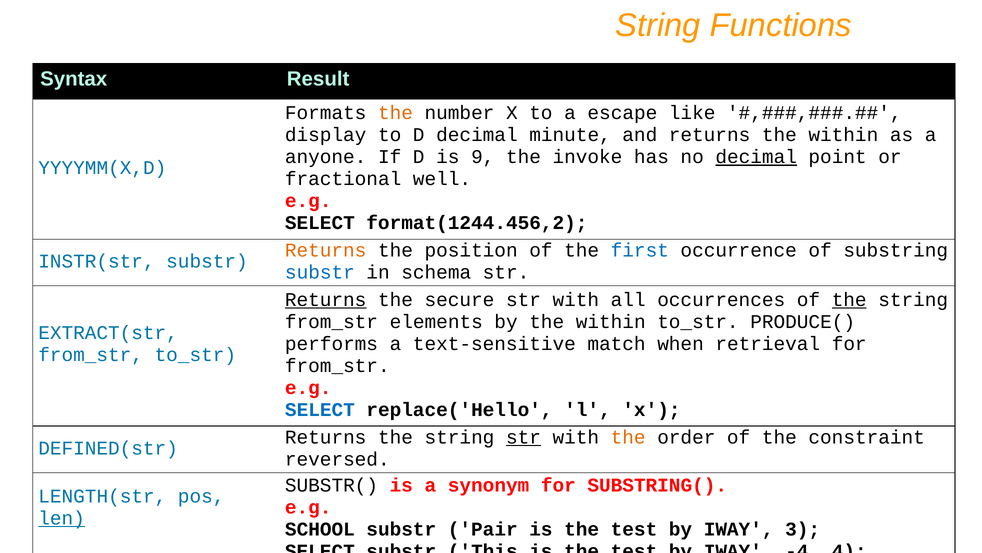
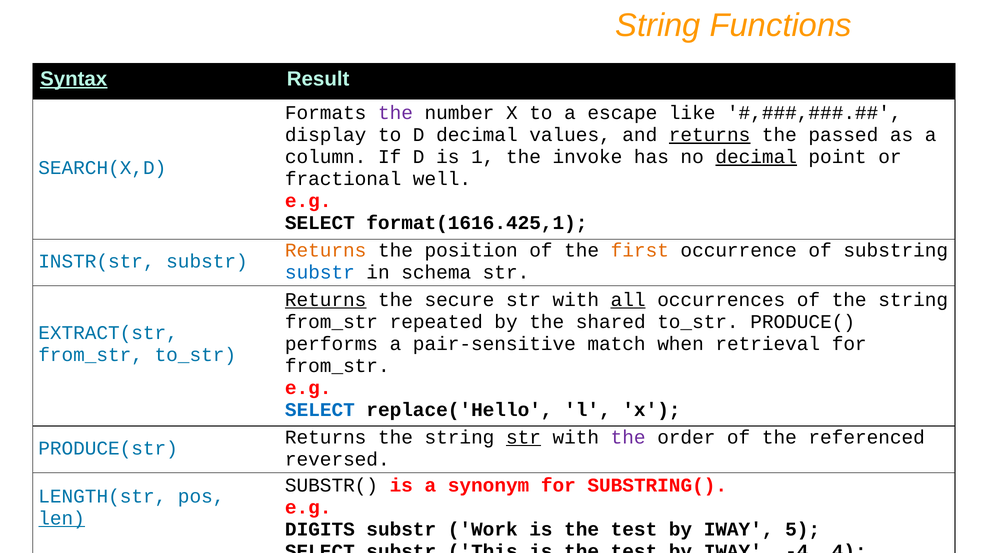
Syntax underline: none -> present (74, 79)
the colour: orange -> purple (396, 113)
minute: minute -> values (570, 135)
returns underline: none -> present (710, 135)
within: within -> passed (843, 135)
anyone: anyone -> column (326, 157)
9: 9 -> 1 (483, 157)
YYYYMM(X,D: YYYYMM(X,D -> SEARCH(X,D (102, 168)
format(1244.456,2: format(1244.456,2 -> format(1616.425,1 (477, 223)
first colour: blue -> orange (640, 250)
all underline: none -> present (628, 299)
the underline: present -> none (849, 299)
elements: elements -> repeated (436, 321)
by the within: within -> shared (611, 321)
text-sensitive: text-sensitive -> pair-sensitive (494, 343)
the colour: orange -> purple (628, 437)
constraint: constraint -> referenced (867, 437)
DEFINED(str: DEFINED(str -> PRODUCE(str (108, 448)
SCHOOL: SCHOOL -> DIGITS (320, 529)
Pair: Pair -> Work (483, 529)
3: 3 -> 5 (803, 529)
